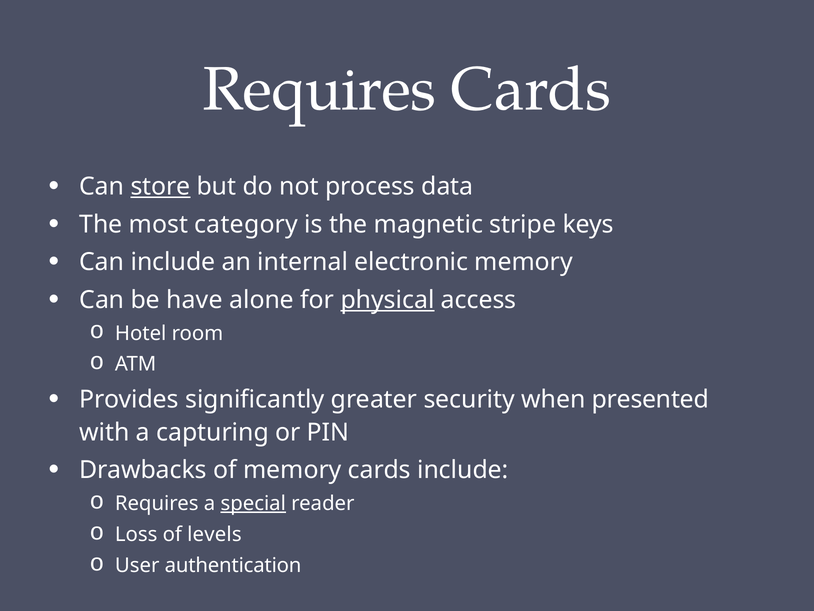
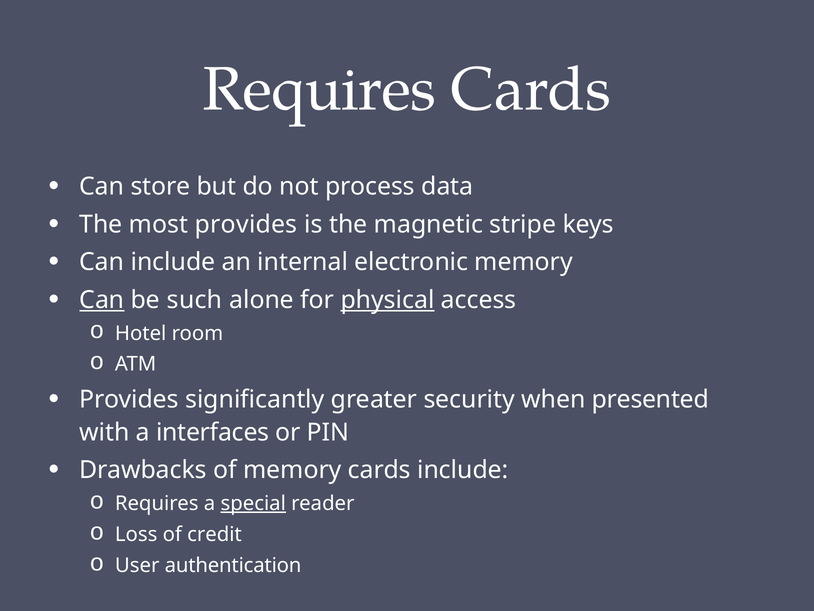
store underline: present -> none (161, 186)
most category: category -> provides (246, 224)
Can underline: none -> present (102, 300)
have: have -> such (195, 300)
capturing: capturing -> interfaces (213, 432)
levels: levels -> credit (215, 534)
